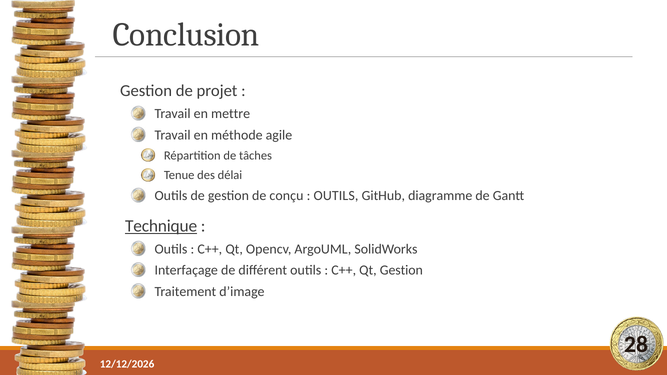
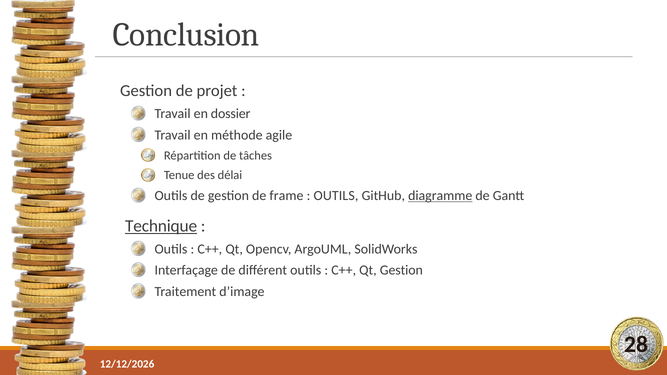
mettre: mettre -> dossier (231, 114)
conçu: conçu -> frame (286, 196)
diagramme underline: none -> present (440, 196)
